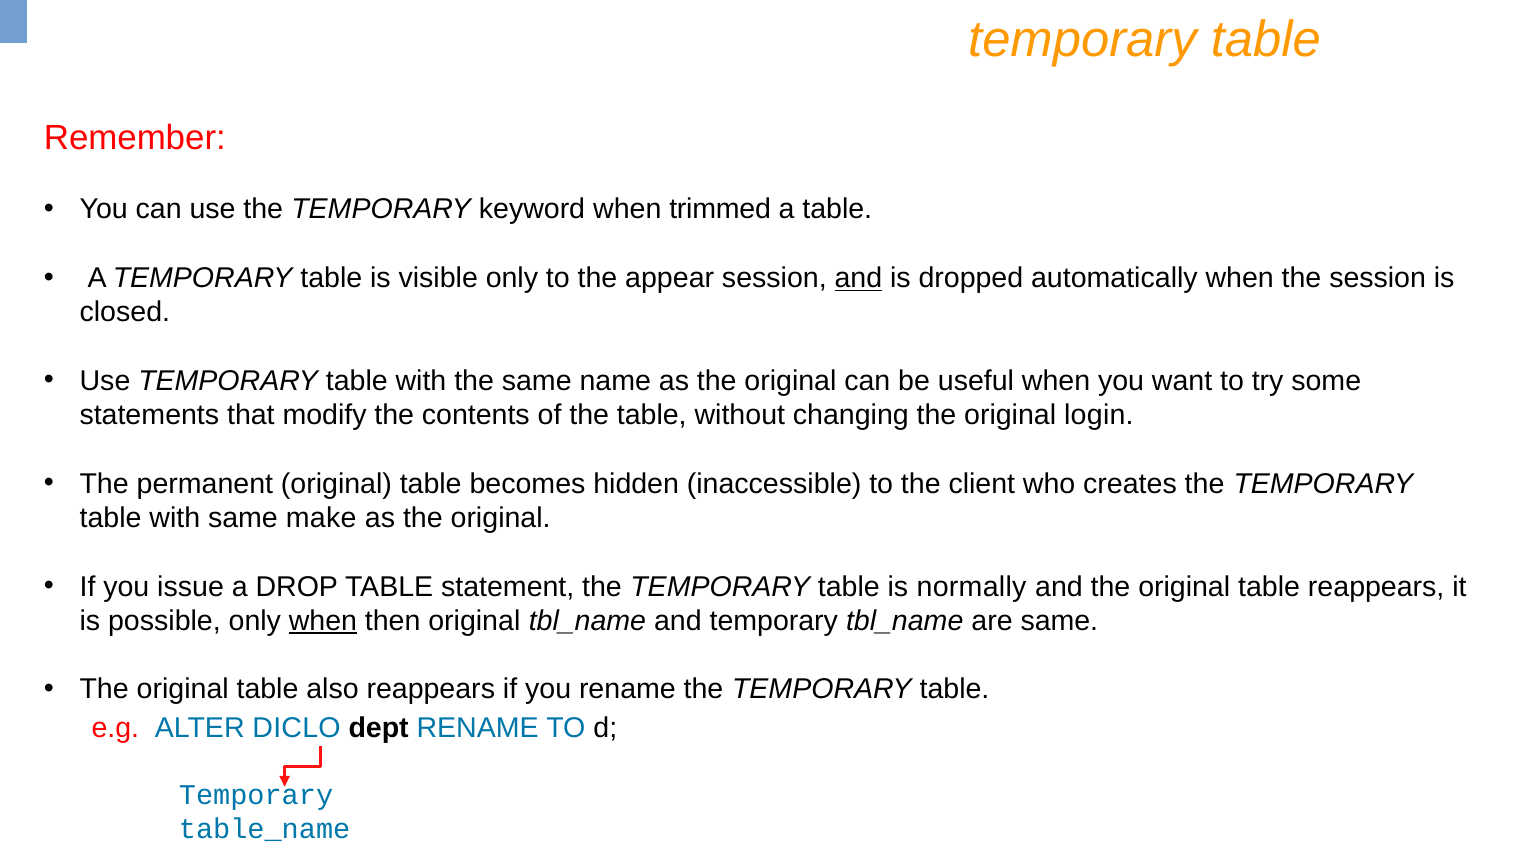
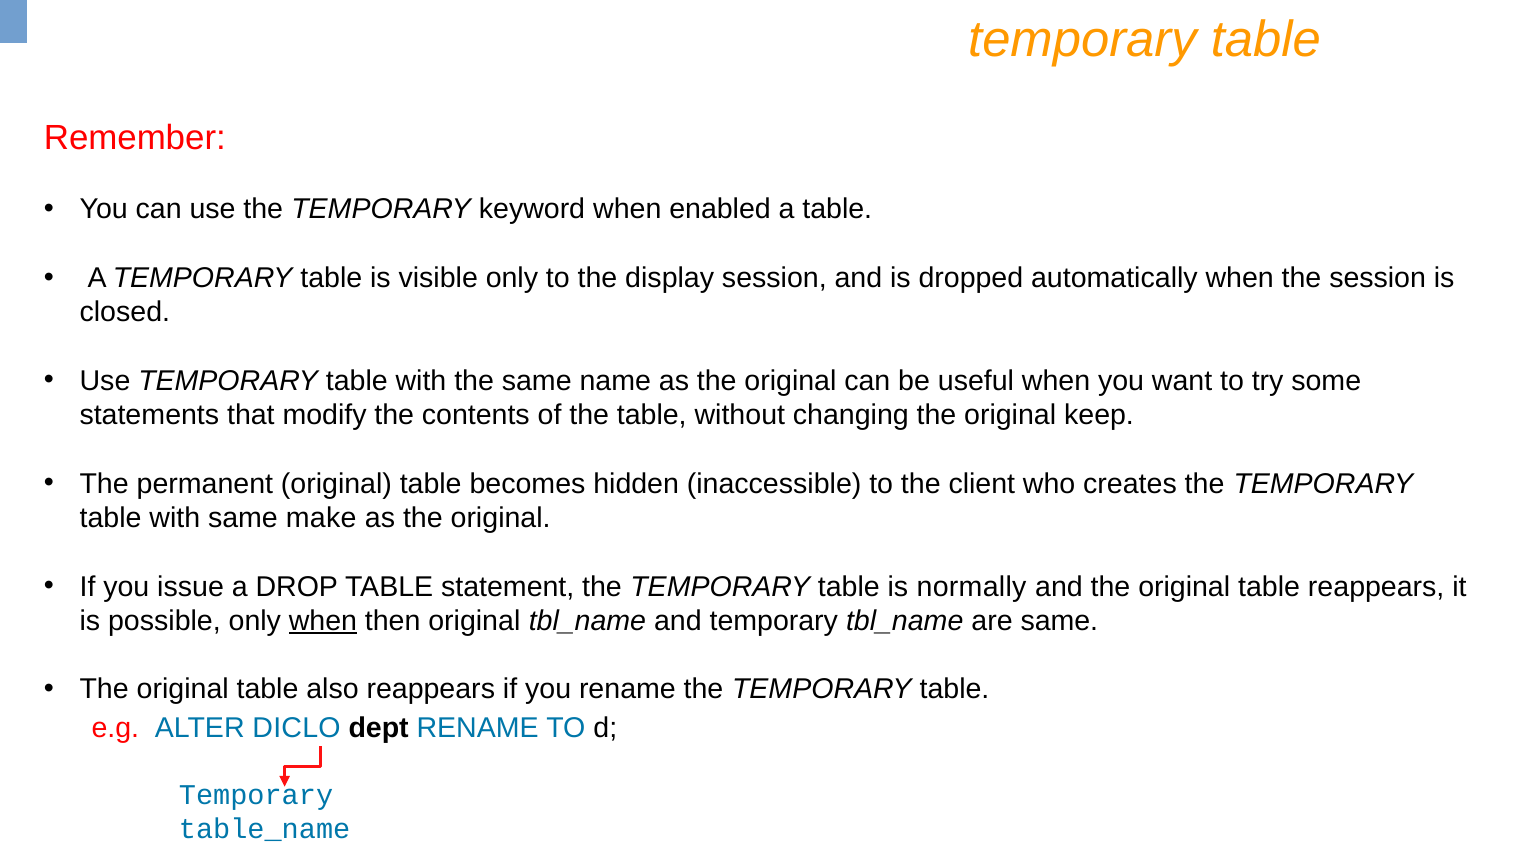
trimmed: trimmed -> enabled (720, 209)
appear: appear -> display (670, 278)
and underline: present -> none (858, 278)
login: login -> keep (1099, 415)
